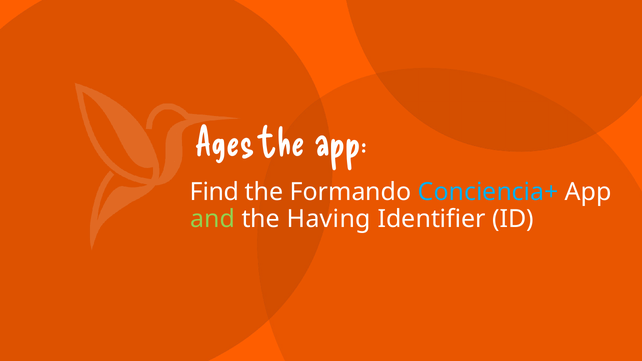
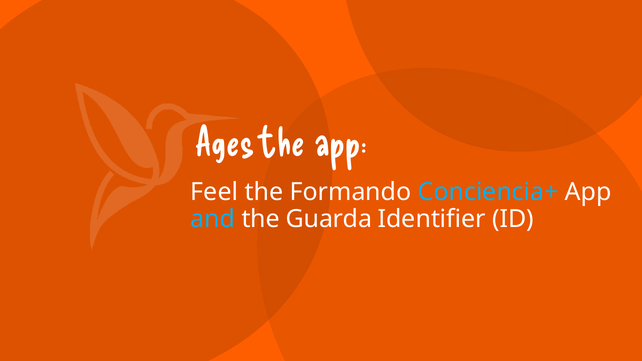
Find: Find -> Feel (214, 192)
and colour: light green -> light blue (213, 219)
Having: Having -> Guarda (329, 219)
